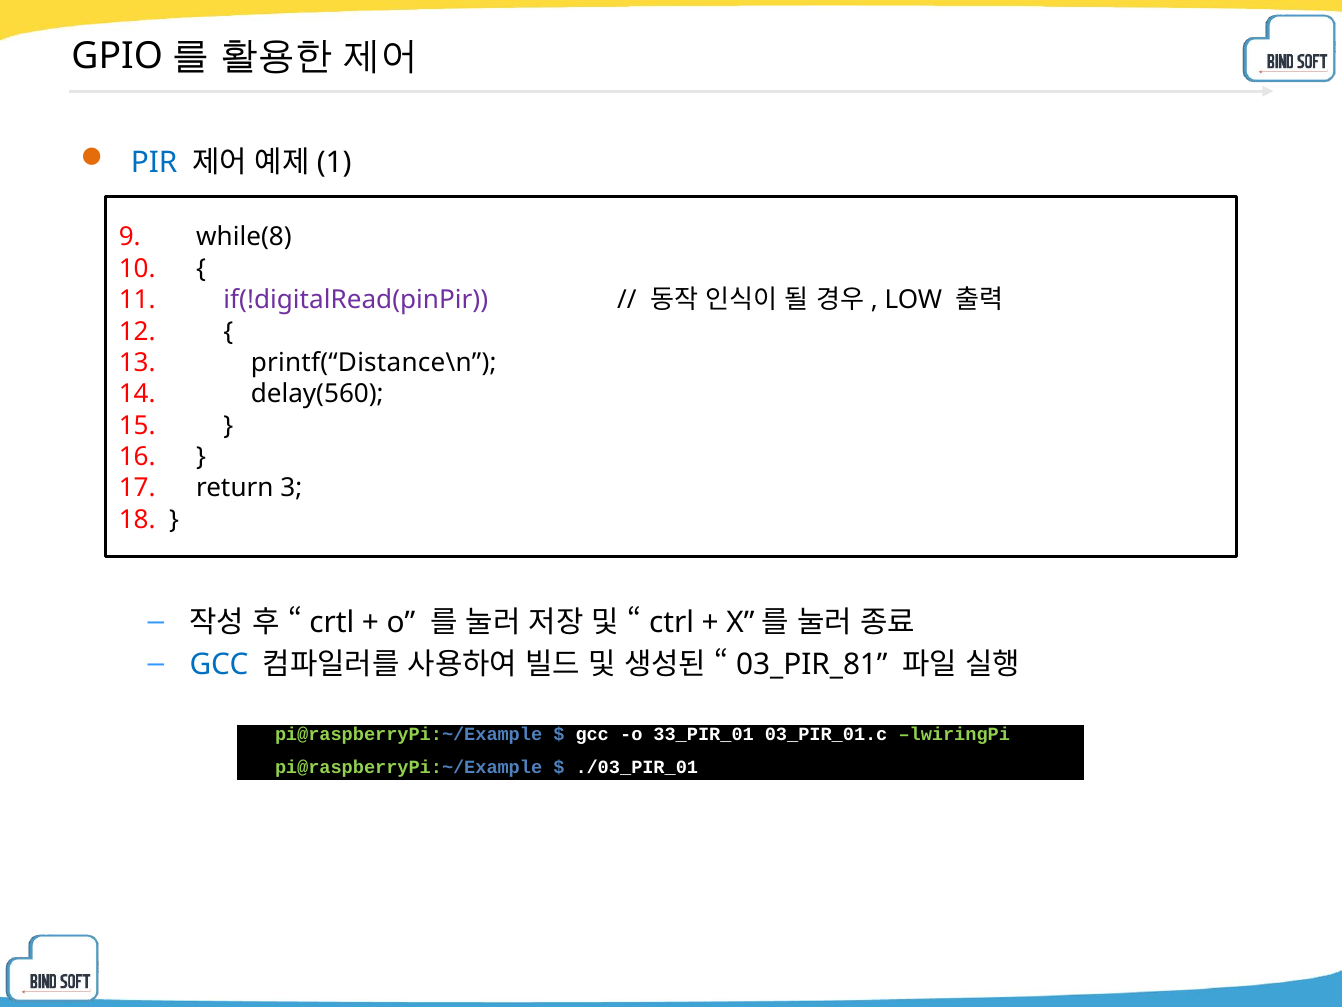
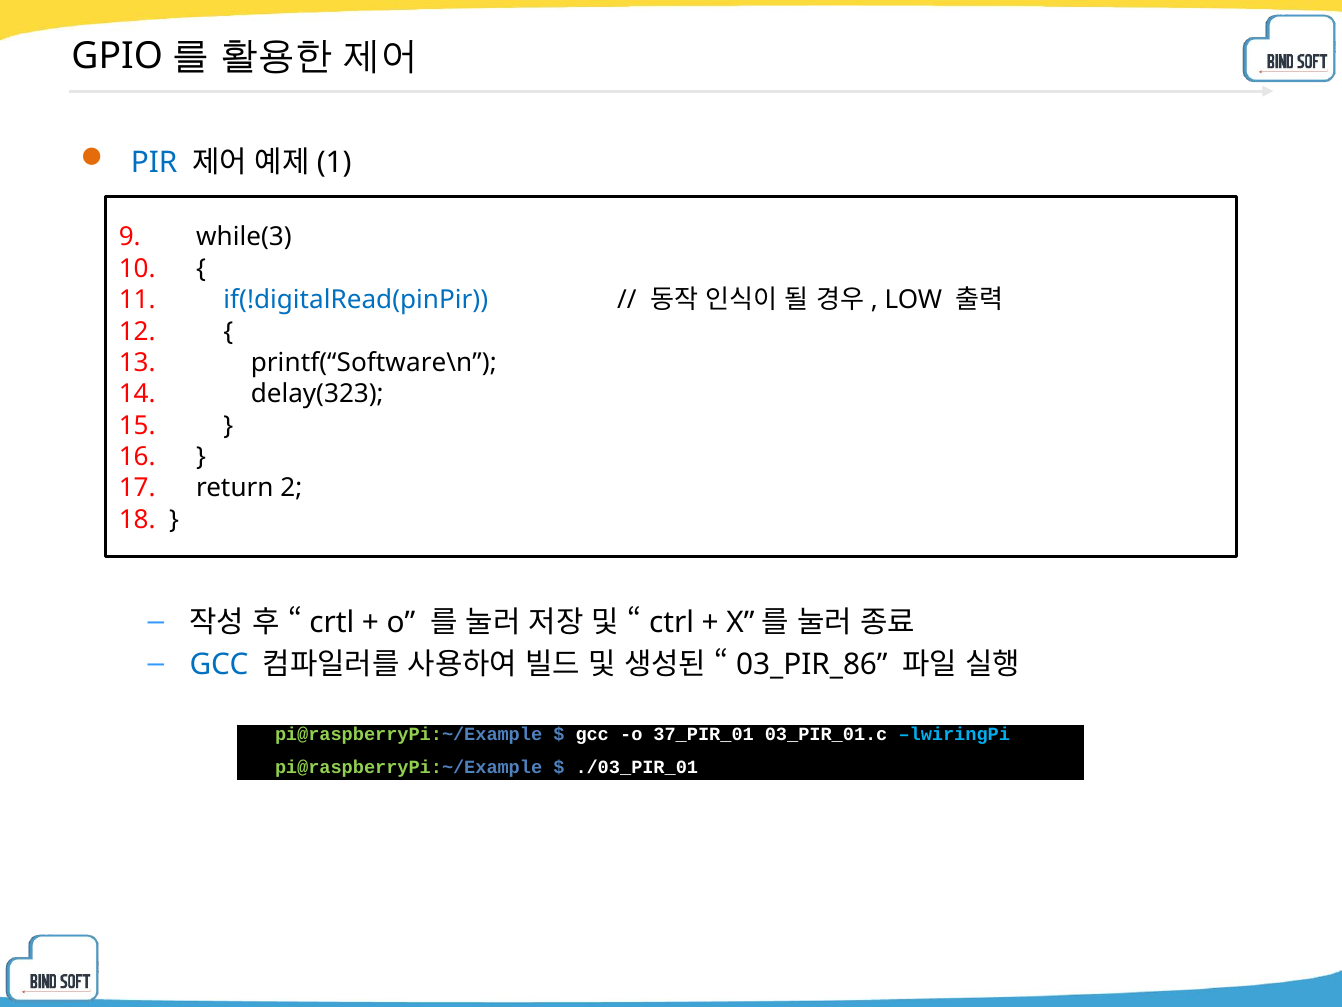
while(8: while(8 -> while(3 (244, 237)
if(!digitalRead(pinPir colour: purple -> blue (356, 300)
printf(“Distance\n: printf(“Distance\n -> printf(“Software\n (374, 363)
delay(560: delay(560 -> delay(323 (317, 394)
3: 3 -> 2 (291, 488)
03_PIR_81: 03_PIR_81 -> 03_PIR_86 (812, 664)
33_PIR_01: 33_PIR_01 -> 37_PIR_01 (704, 734)
lwiringPi colour: light green -> light blue (954, 734)
